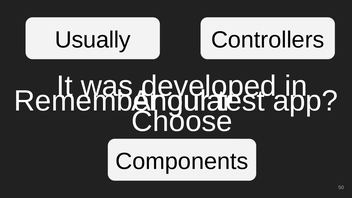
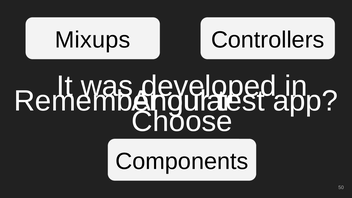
Usually: Usually -> Mixups (93, 40)
